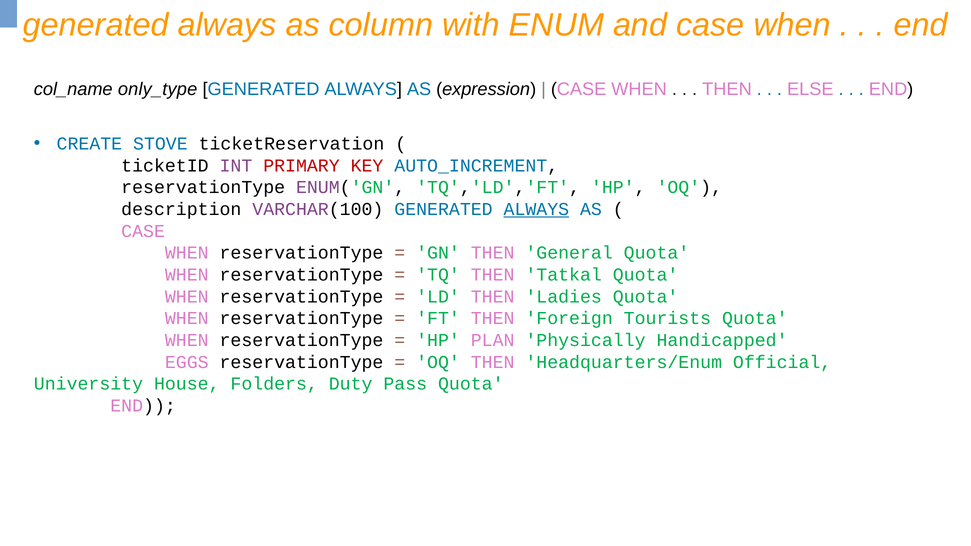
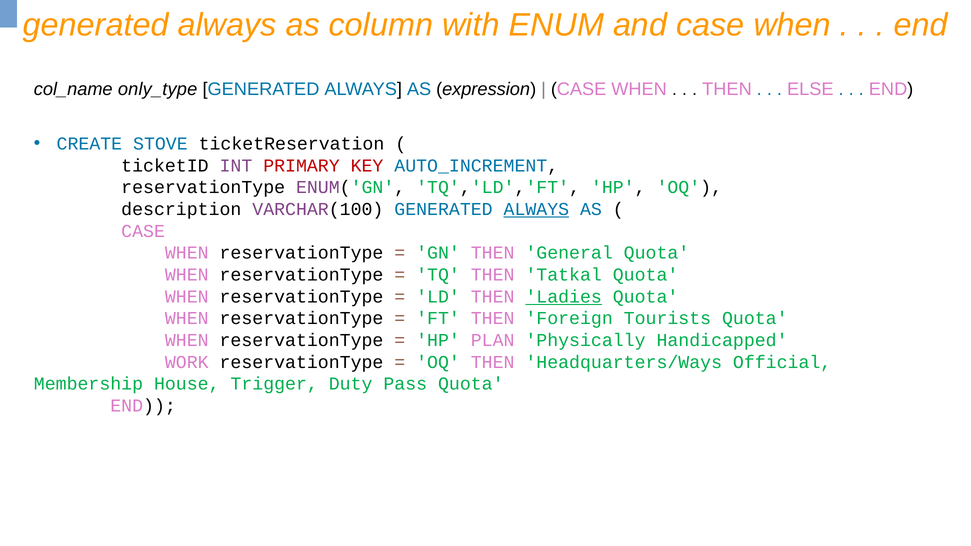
Ladies underline: none -> present (564, 297)
EGGS: EGGS -> WORK (187, 362)
Headquarters/Enum: Headquarters/Enum -> Headquarters/Ways (624, 362)
University: University -> Membership (88, 384)
Folders: Folders -> Trigger (274, 384)
